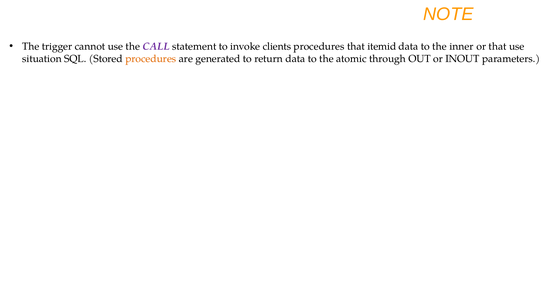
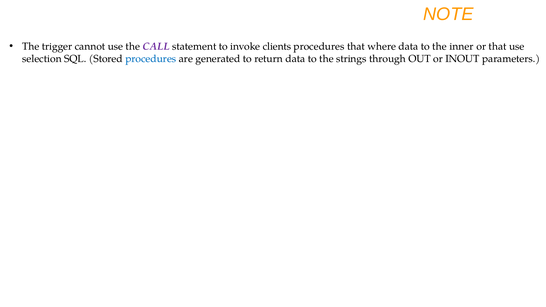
itemid: itemid -> where (382, 46)
situation: situation -> selection (42, 59)
procedures colour: orange -> blue (151, 59)
atomic: atomic -> strings (351, 59)
